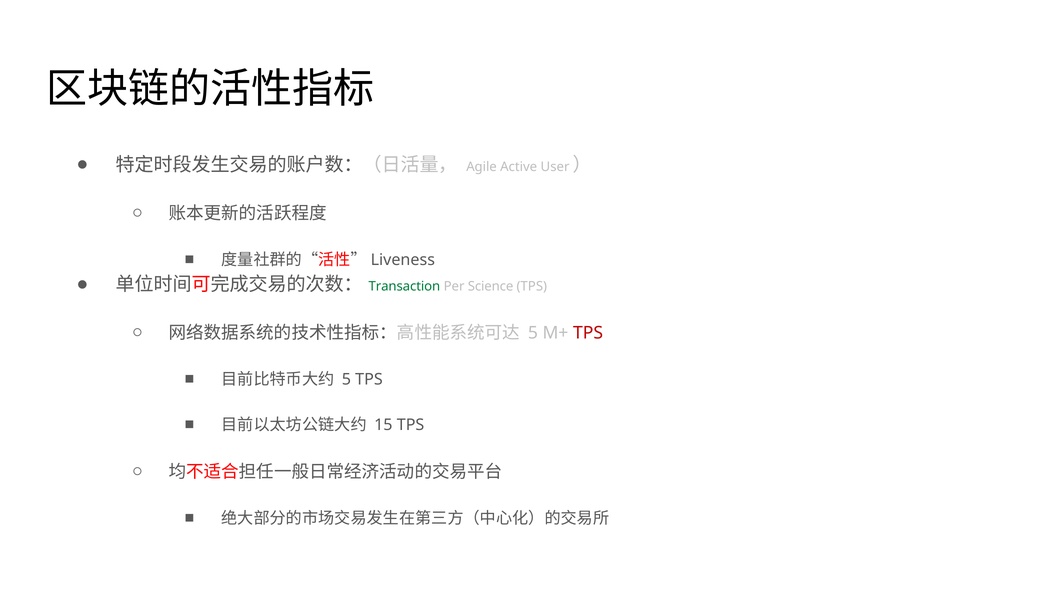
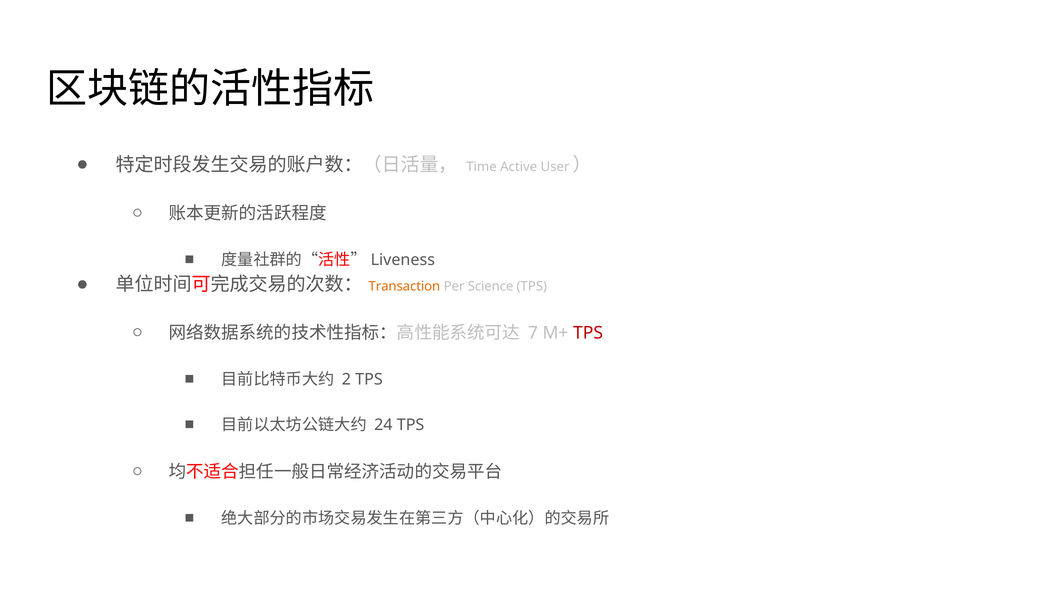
Agile: Agile -> Time (481, 167)
Transaction colour: green -> orange (404, 286)
5: 5 -> 7 (533, 333)
5: 5 -> 2 (346, 379)
15: 15 -> 24 (383, 425)
